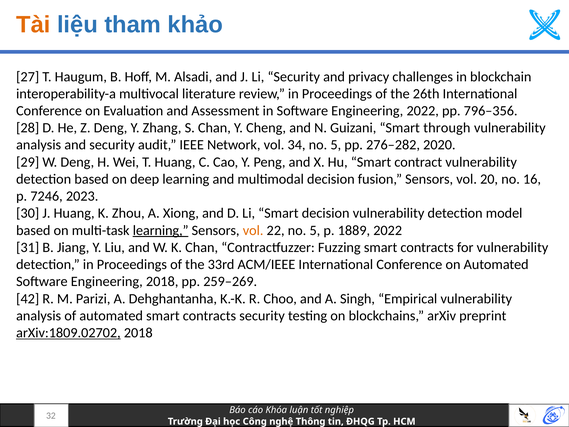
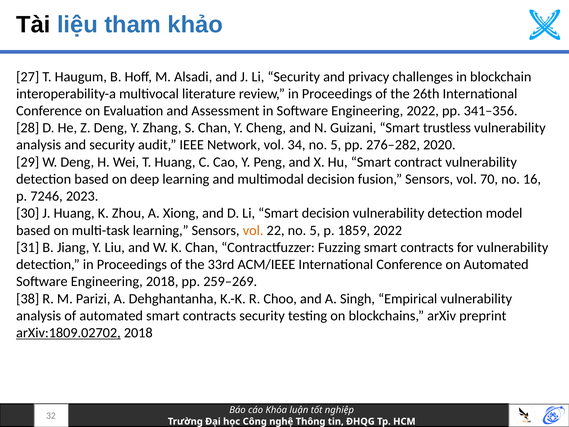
Tài colour: orange -> black (33, 25)
796–356: 796–356 -> 341–356 (491, 111)
through: through -> trustless (447, 128)
20: 20 -> 70 (489, 179)
learning underline: present -> none (161, 230)
1889: 1889 -> 1859 (354, 230)
42: 42 -> 38 (28, 299)
